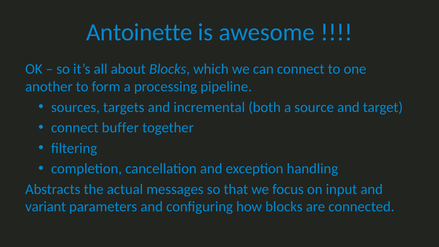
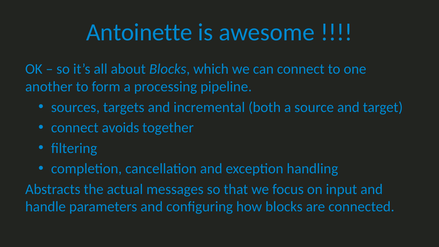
buffer: buffer -> avoids (120, 128)
variant: variant -> handle (46, 207)
